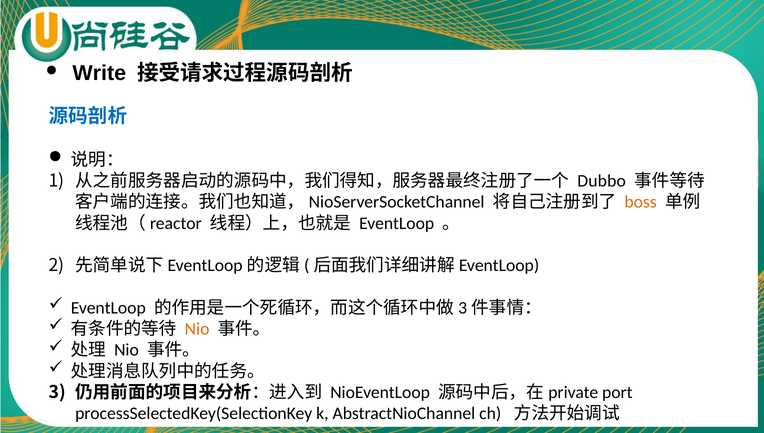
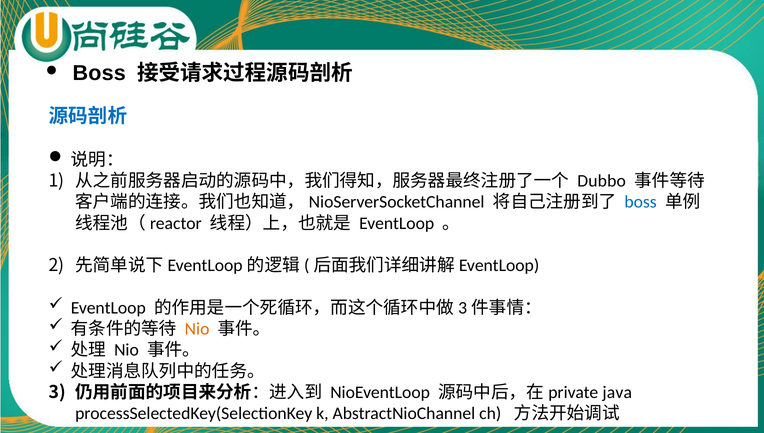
Write: Write -> Boss (99, 73)
boss colour: orange -> blue (641, 202)
port: port -> java (617, 393)
